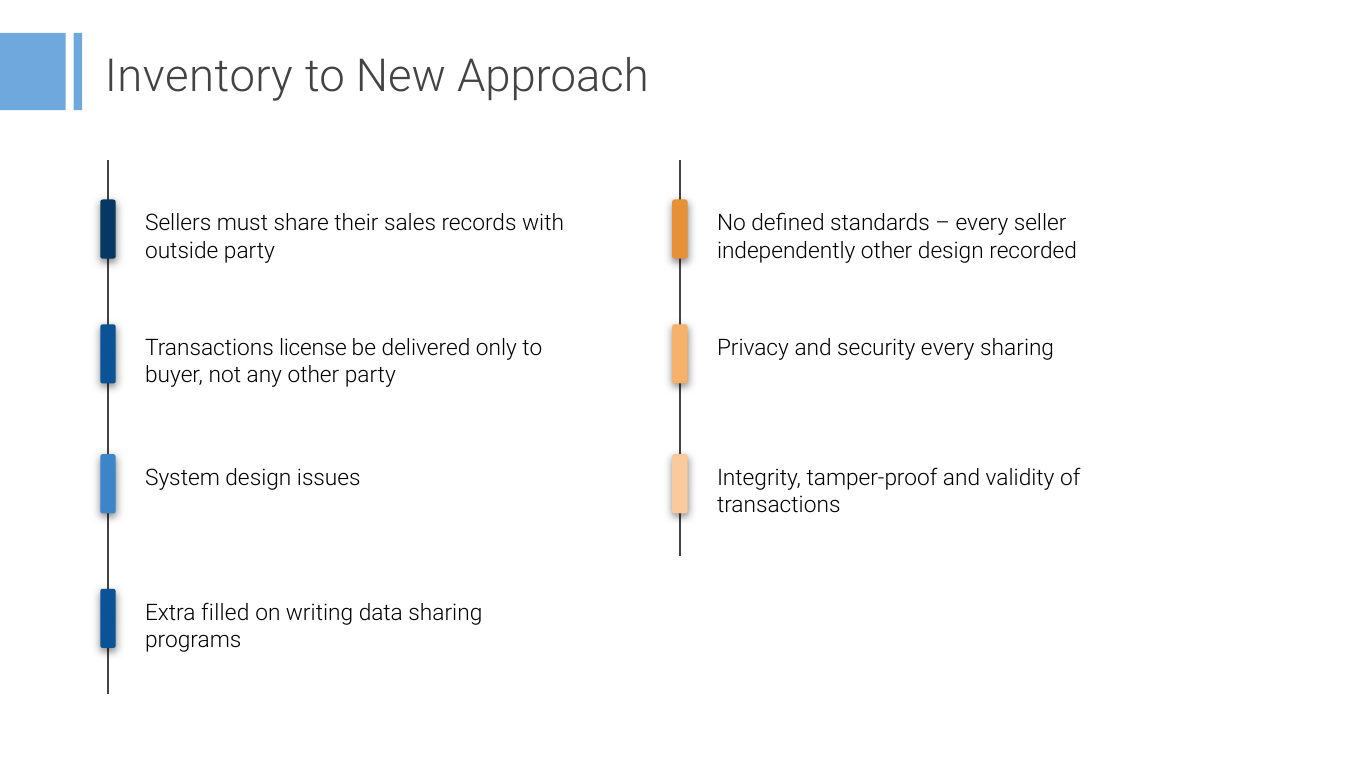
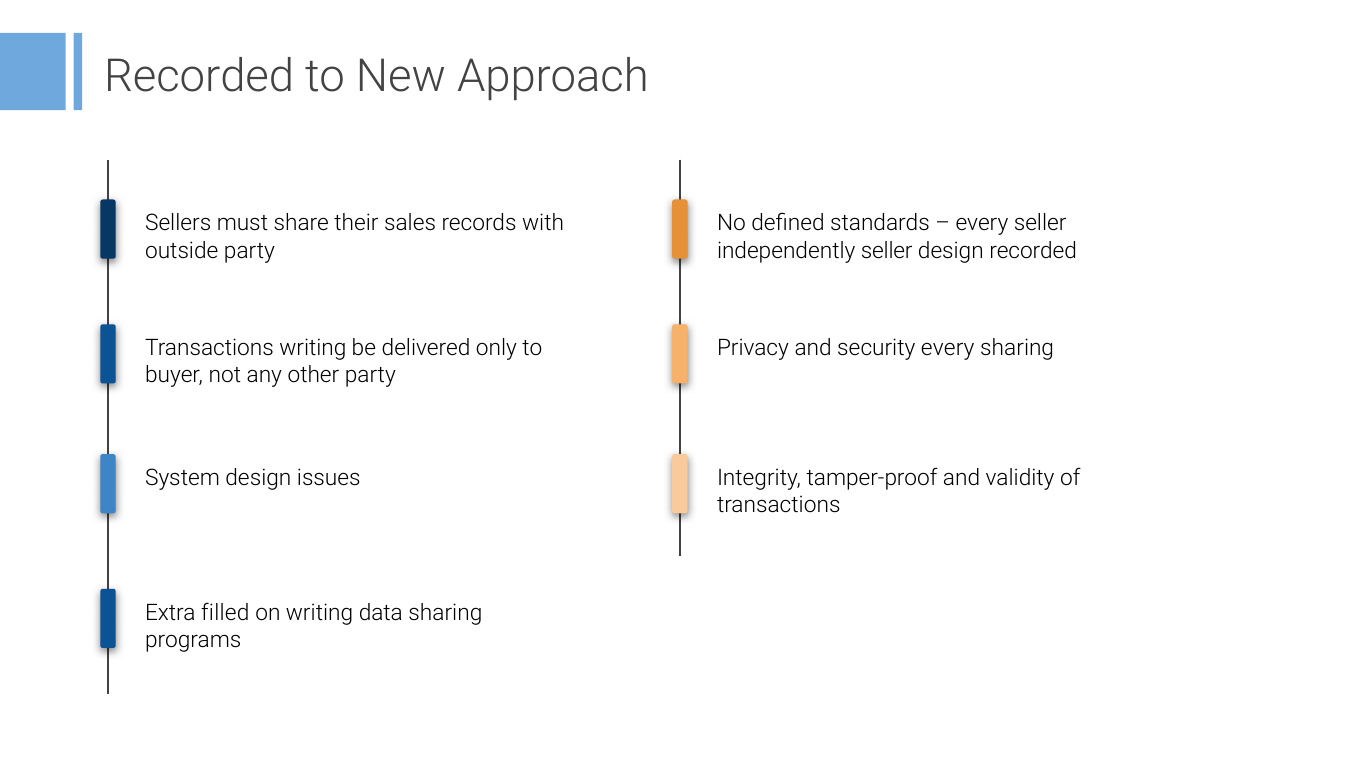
Inventory: Inventory -> Recorded (199, 77)
independently other: other -> seller (887, 251)
Transactions license: license -> writing (313, 348)
